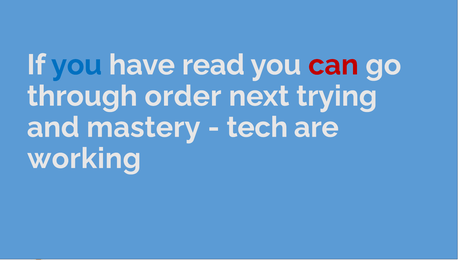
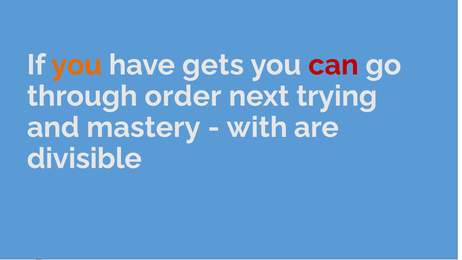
you colour: blue -> orange (77, 65)
read: read -> gets (213, 65)
tech: tech -> with (257, 127)
working: working -> divisible (84, 158)
